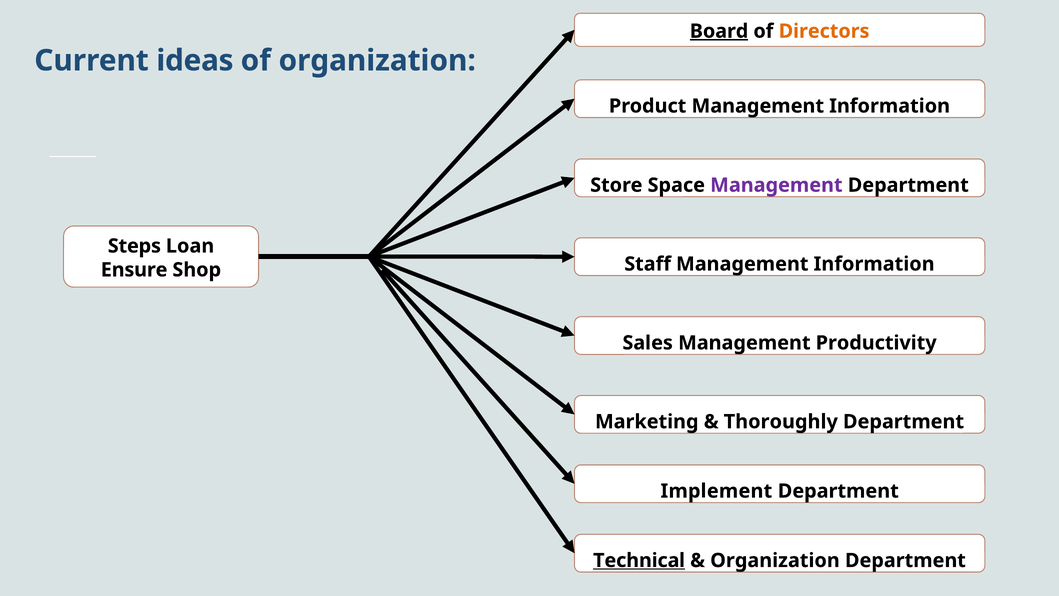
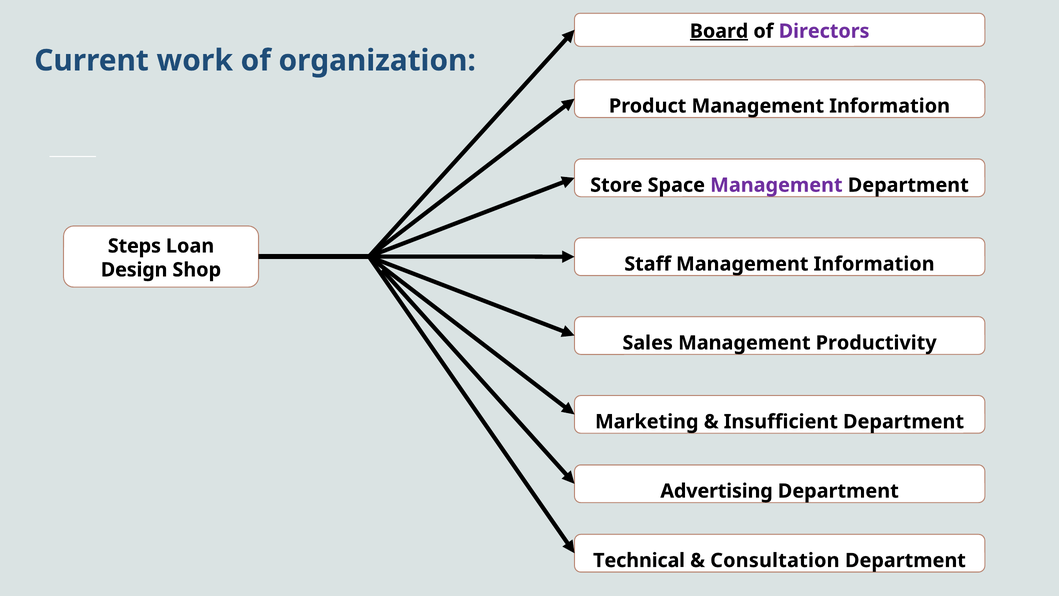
Directors colour: orange -> purple (824, 31)
ideas: ideas -> work (195, 61)
Ensure: Ensure -> Design (134, 270)
Thoroughly: Thoroughly -> Insufficient (781, 421)
Implement: Implement -> Advertising (717, 491)
Technical underline: present -> none (639, 560)
Organization: Organization -> Consultation (775, 560)
